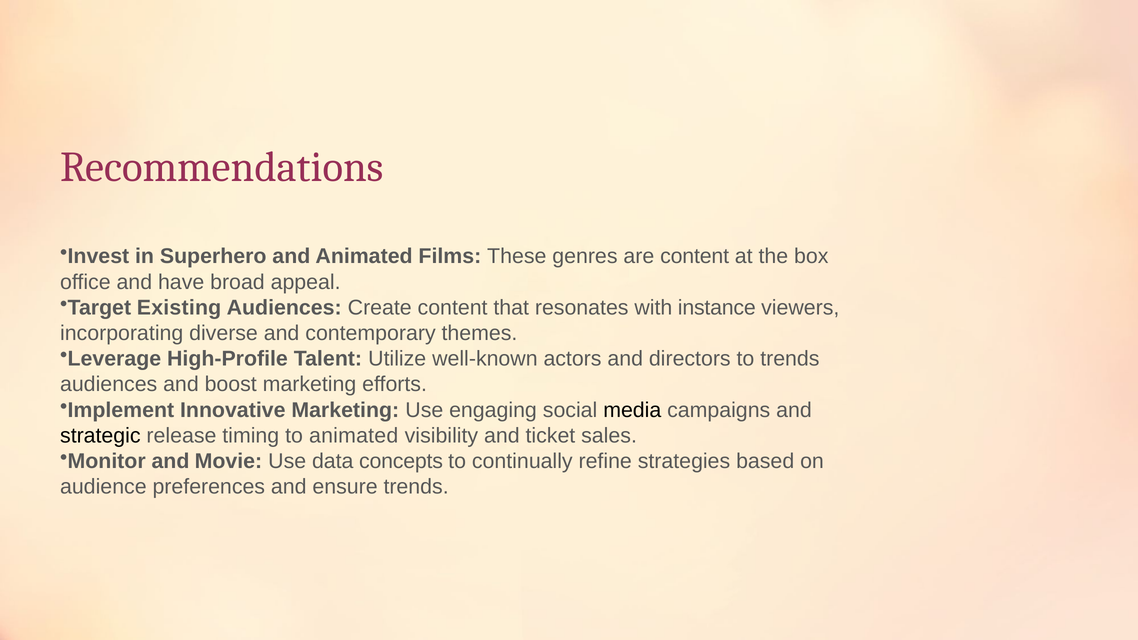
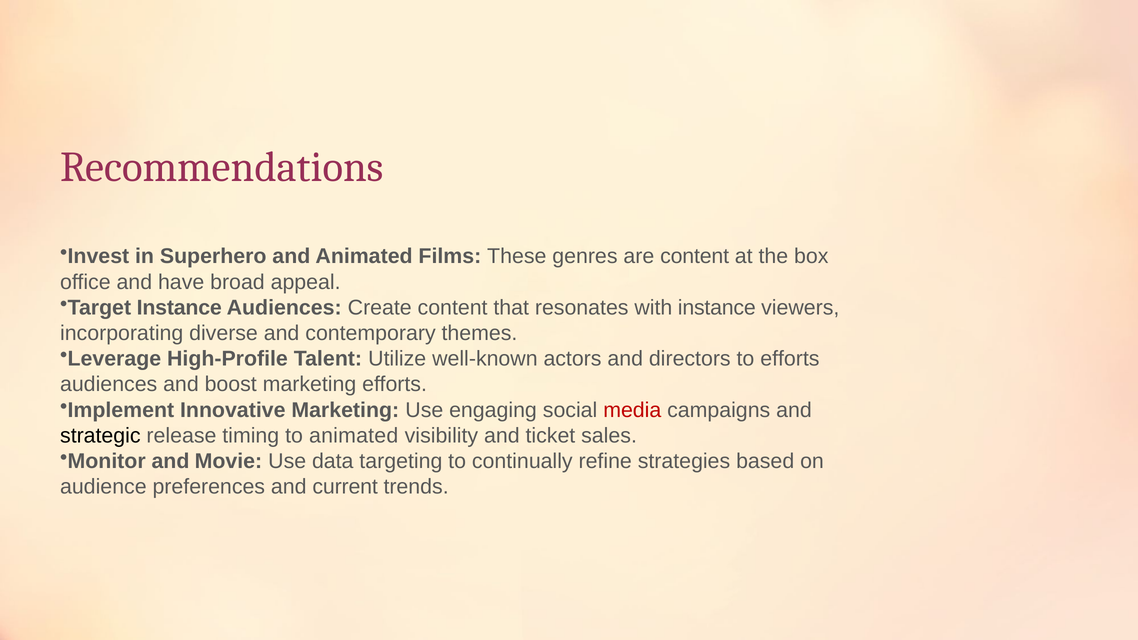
Target Existing: Existing -> Instance (179, 308)
to trends: trends -> efforts (790, 359)
media colour: black -> red (632, 410)
concepts: concepts -> targeting (401, 461)
ensure: ensure -> current (345, 487)
